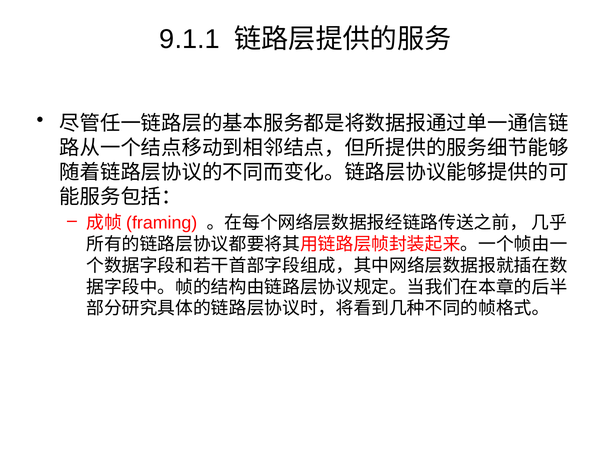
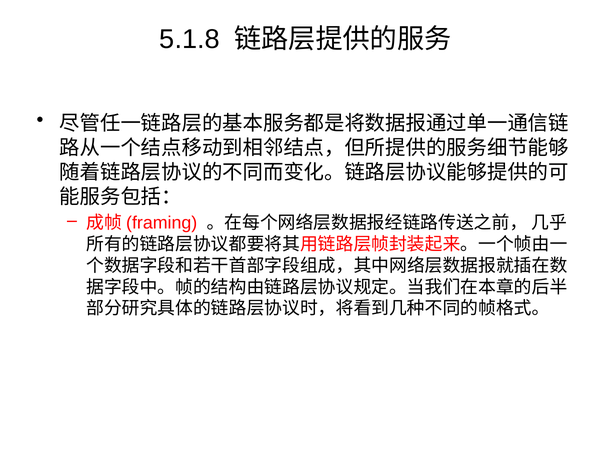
9.1.1: 9.1.1 -> 5.1.8 (190, 39)
